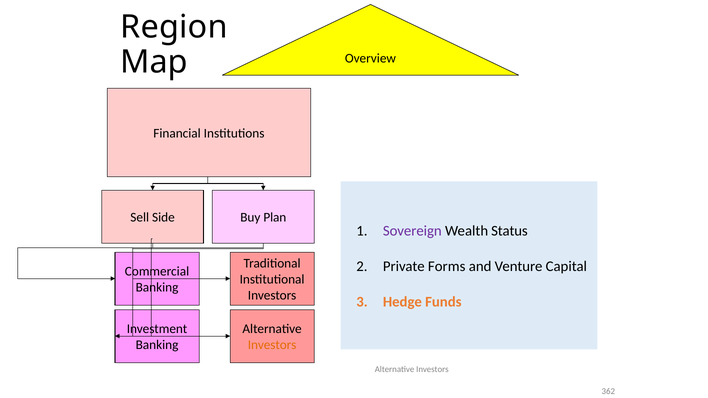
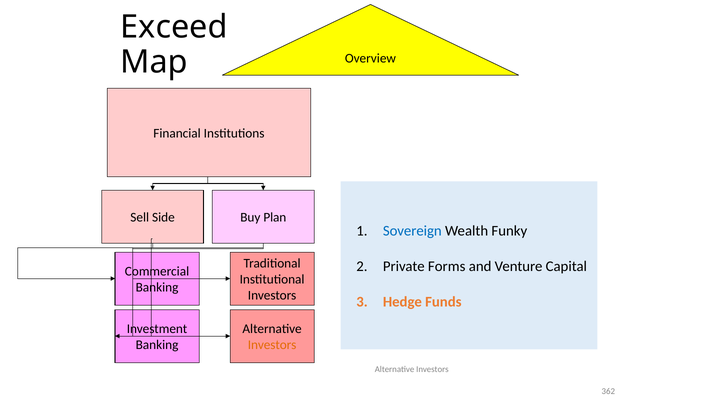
Region: Region -> Exceed (174, 27)
Sovereign colour: purple -> blue (412, 231)
Status: Status -> Funky (509, 231)
